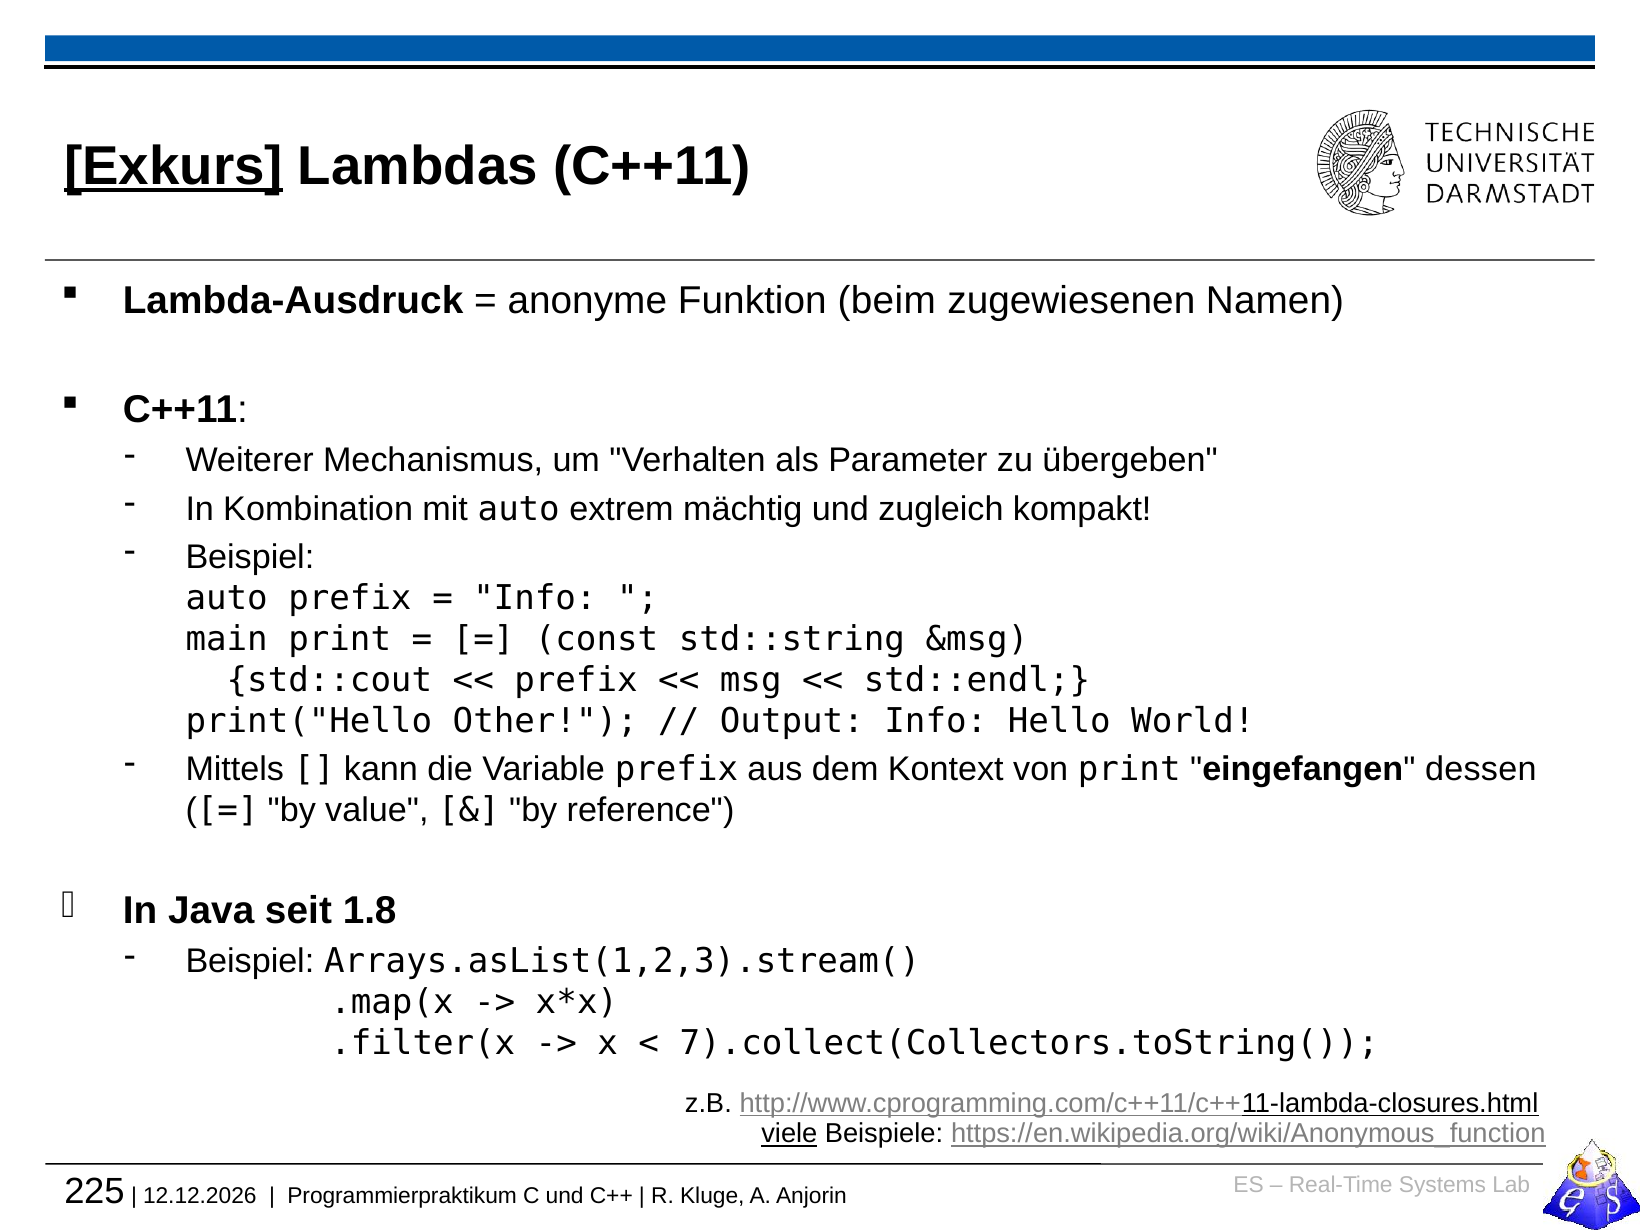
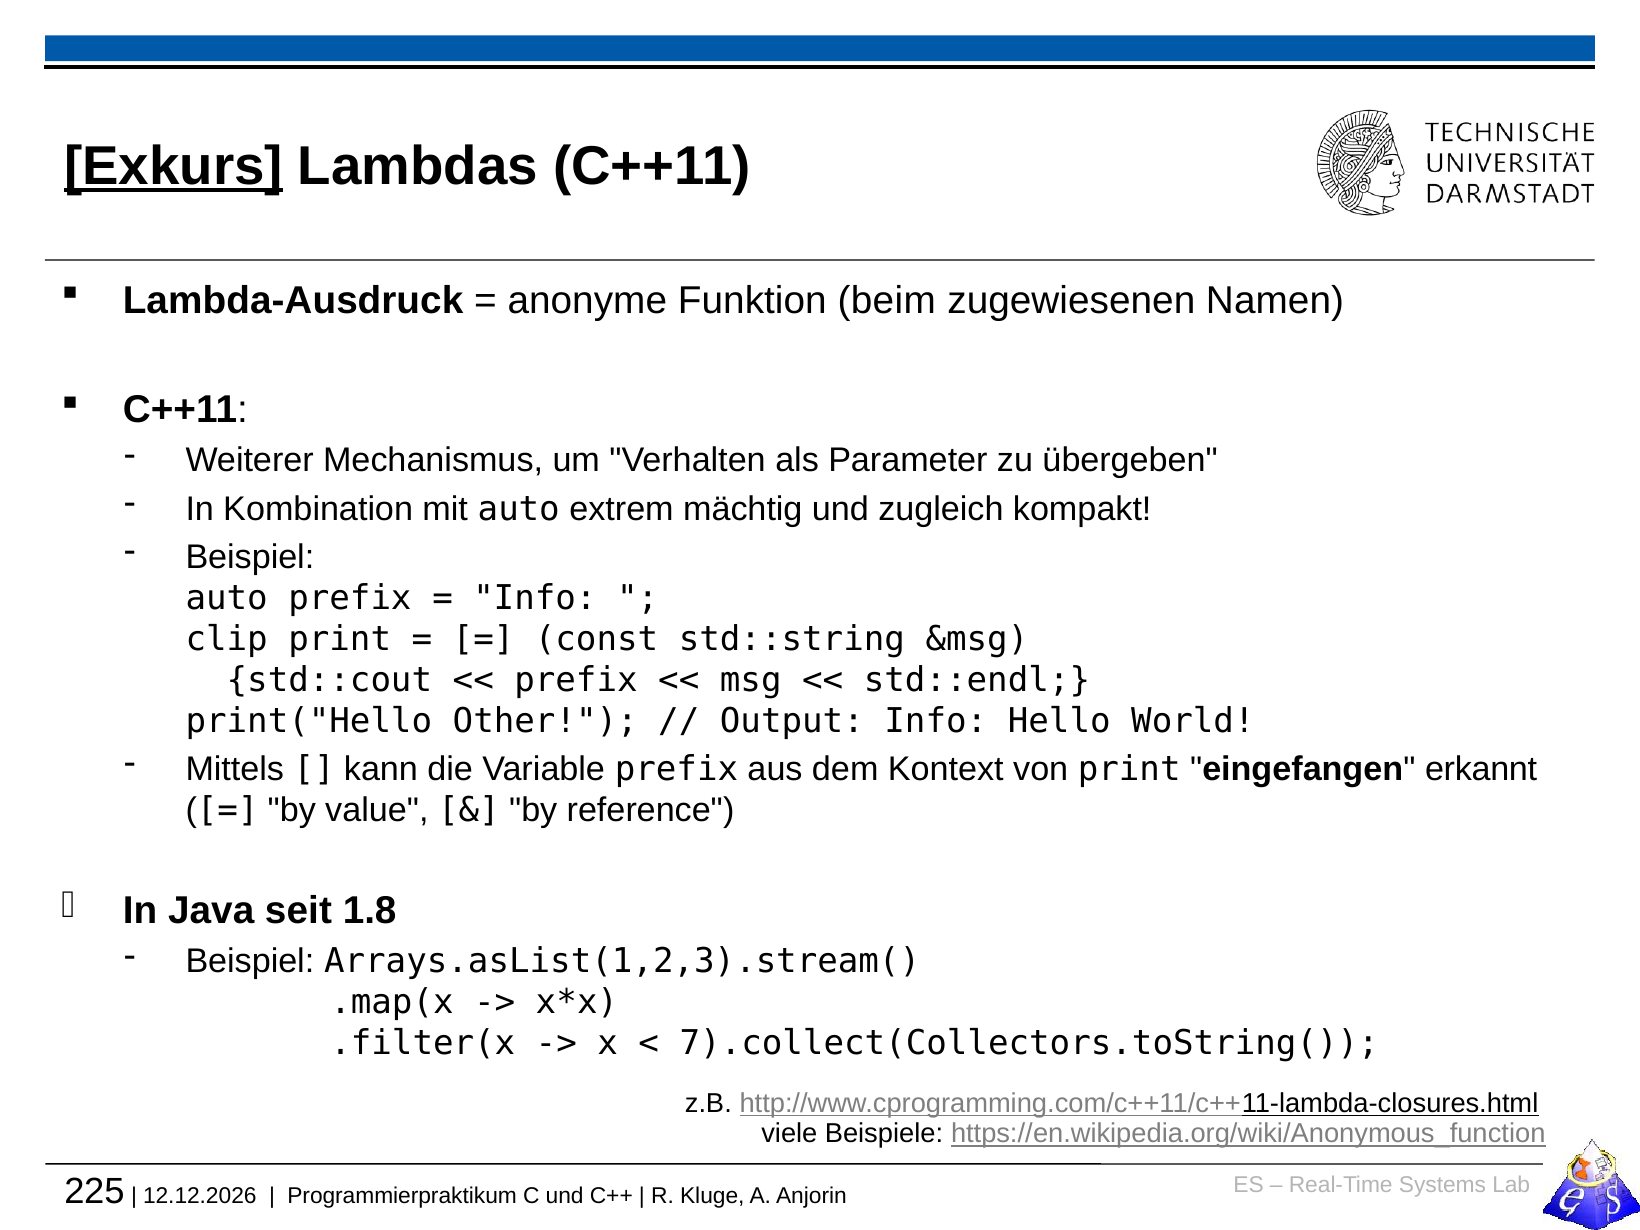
main: main -> clip (227, 639)
dessen: dessen -> erkannt (1481, 769)
viele underline: present -> none (789, 1134)
